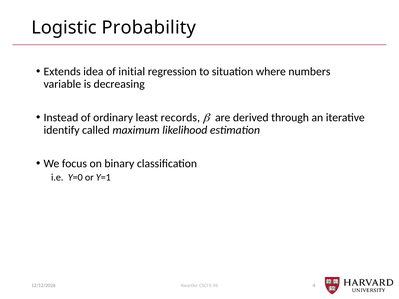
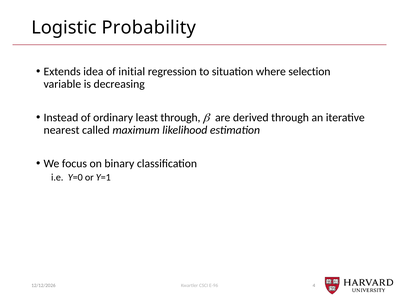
numbers: numbers -> selection (309, 72)
least records: records -> through (180, 118)
identify: identify -> nearest (62, 130)
